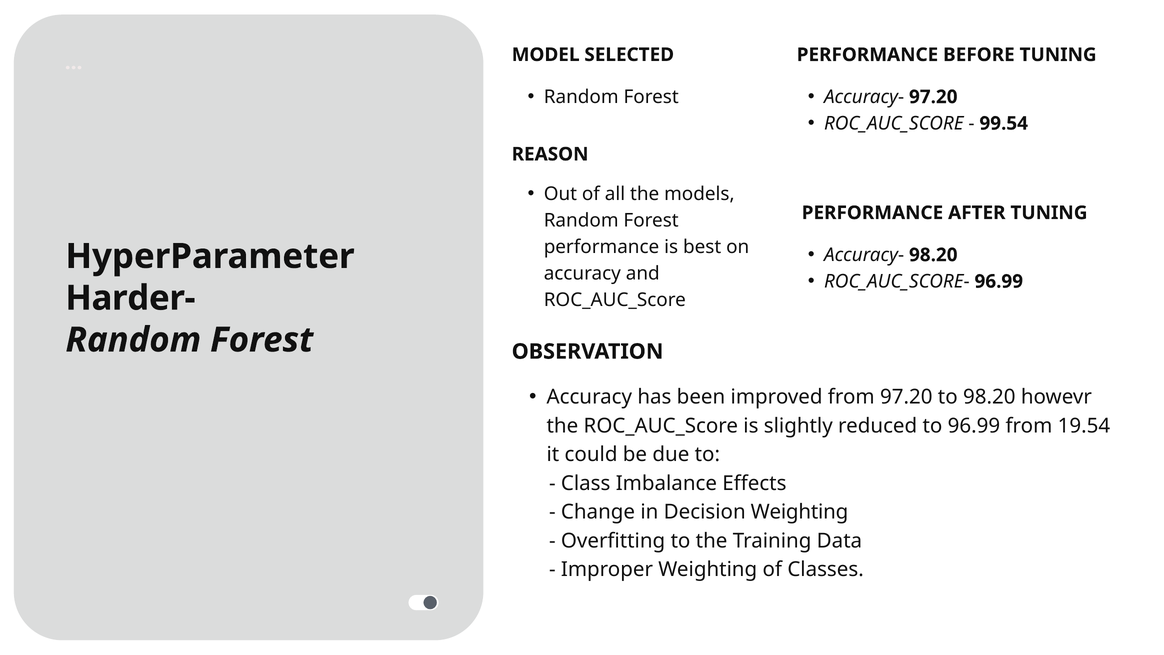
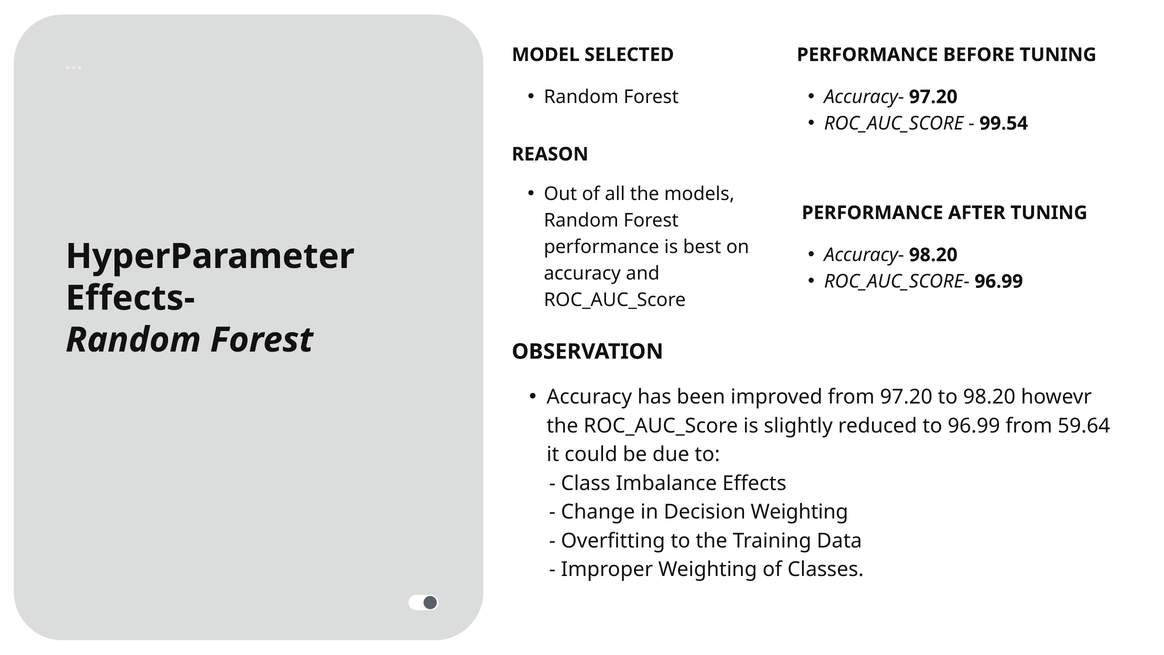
Harder-: Harder- -> Effects- (130, 298)
19.54: 19.54 -> 59.64 (1084, 426)
